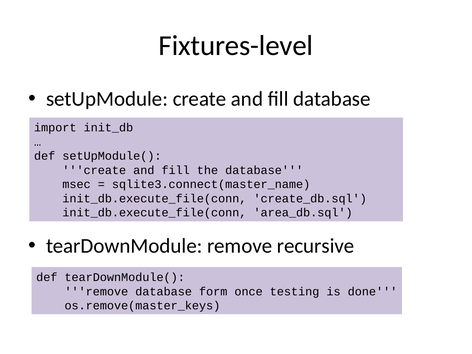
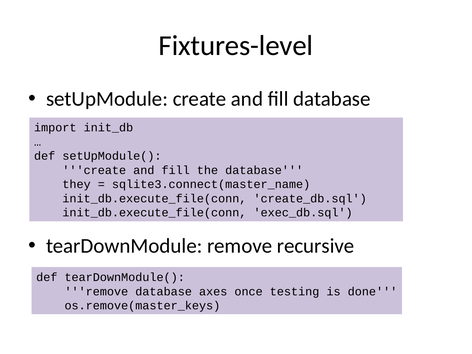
msec: msec -> they (77, 184)
area_db.sql: area_db.sql -> exec_db.sql (303, 213)
form: form -> axes (213, 291)
